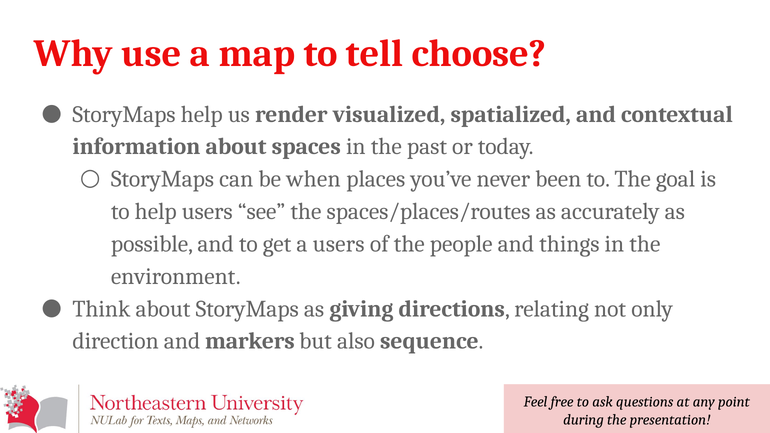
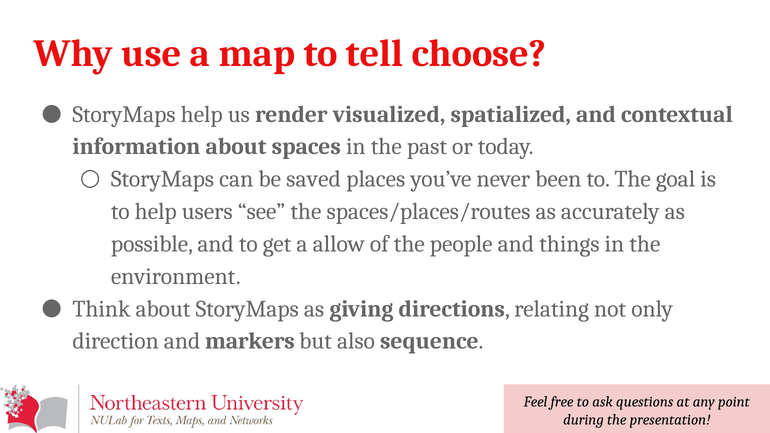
when: when -> saved (314, 179)
a users: users -> allow (339, 244)
